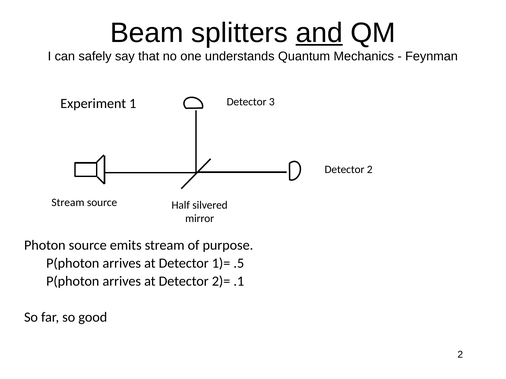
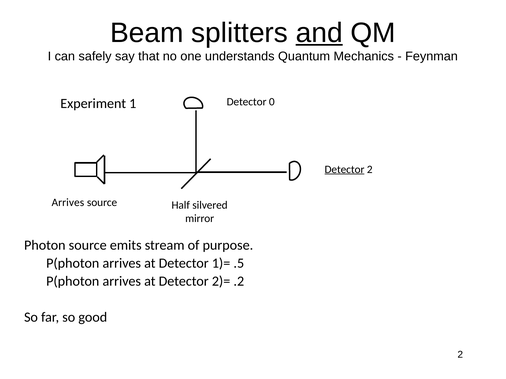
3: 3 -> 0 (272, 102)
Detector underline: none -> present (345, 170)
Stream: Stream -> Arrives (68, 203)
.1: .1 -> .2 (239, 282)
